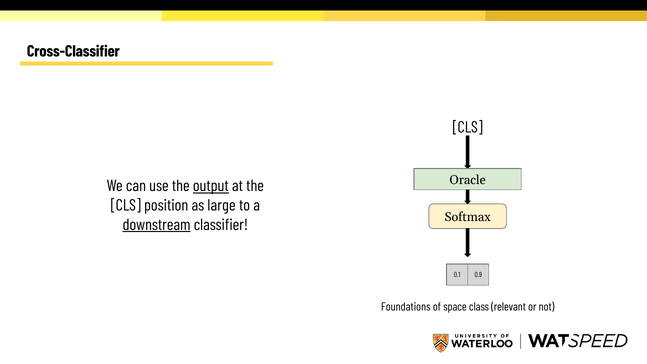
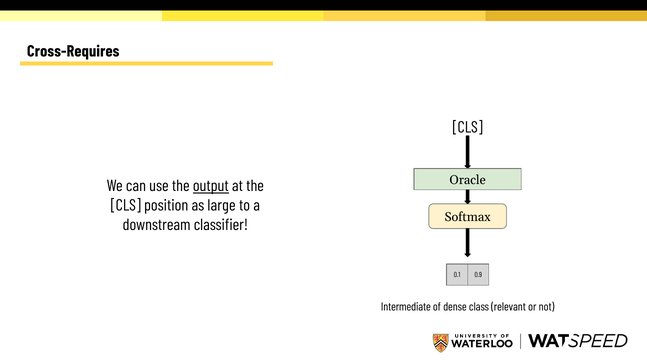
Cross-Classifier: Cross-Classifier -> Cross-Requires (73, 51)
downstream underline: present -> none (157, 225)
Foundations: Foundations -> Intermediate (406, 307)
space: space -> dense (455, 307)
